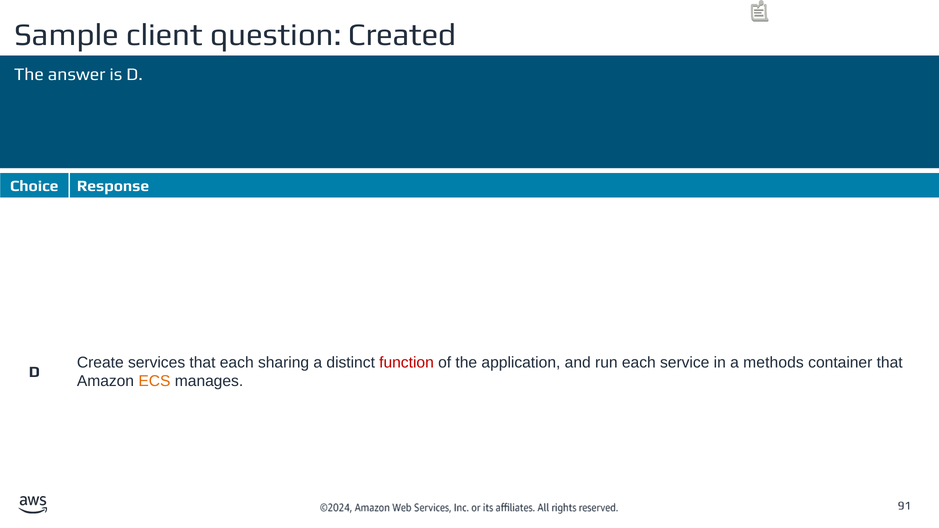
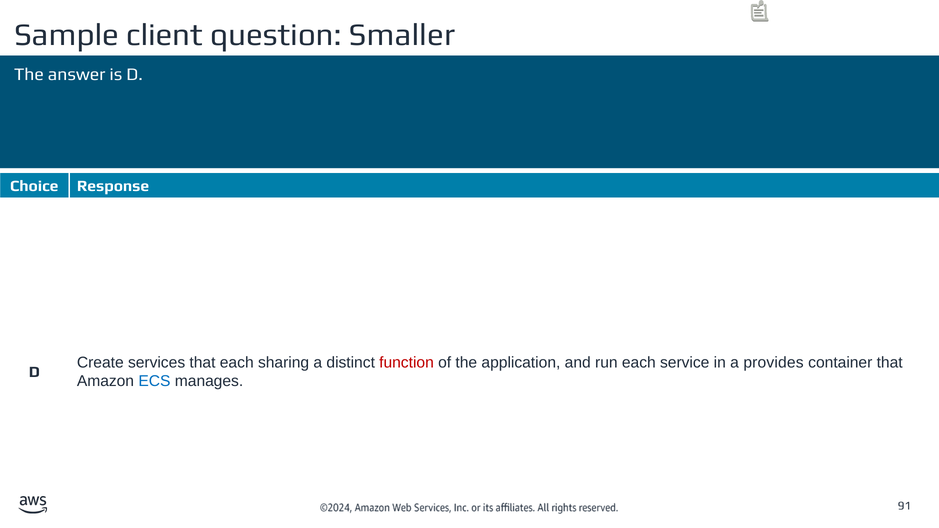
Created: Created -> Smaller (402, 35)
methods: methods -> provides (773, 363)
ECS colour: orange -> blue (154, 381)
